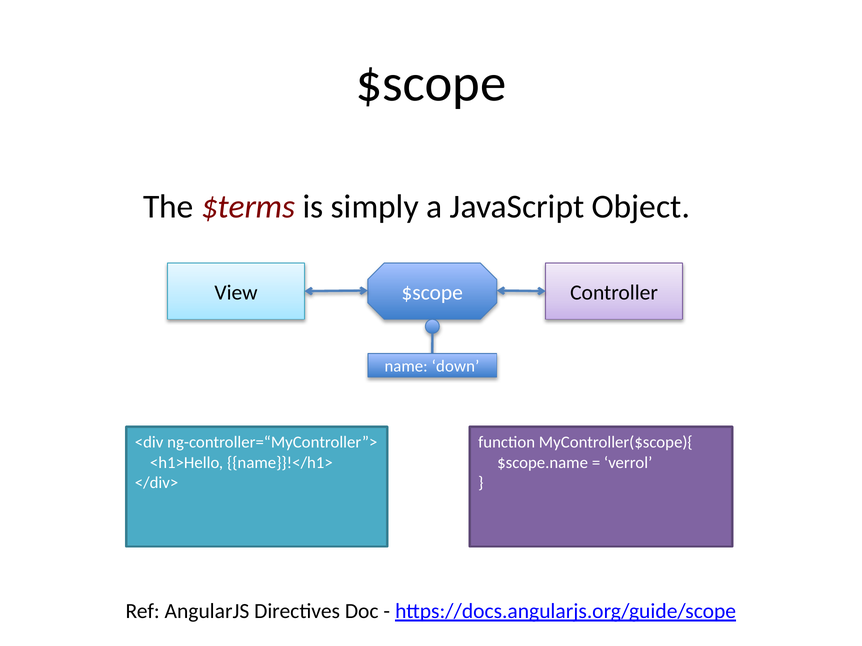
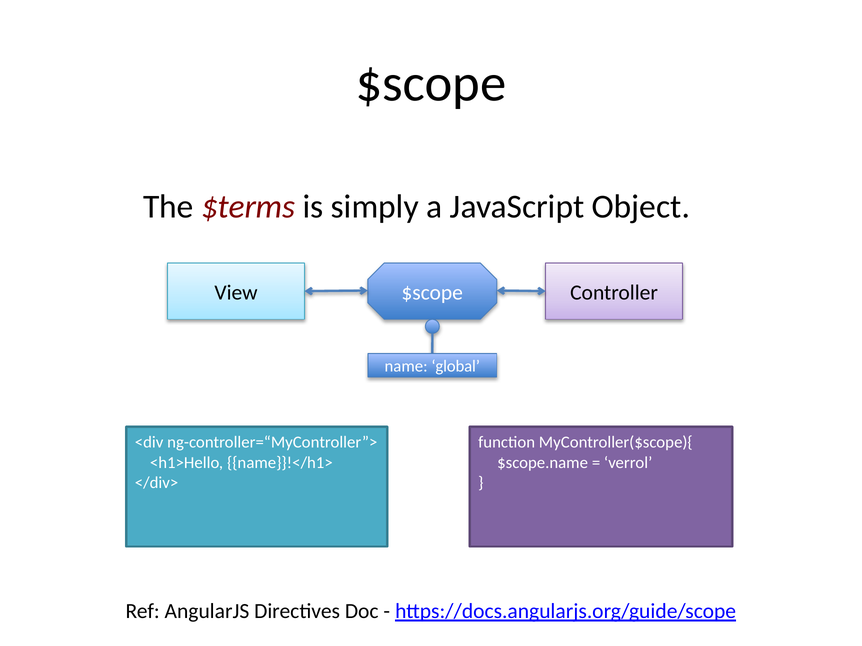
down: down -> global (456, 367)
